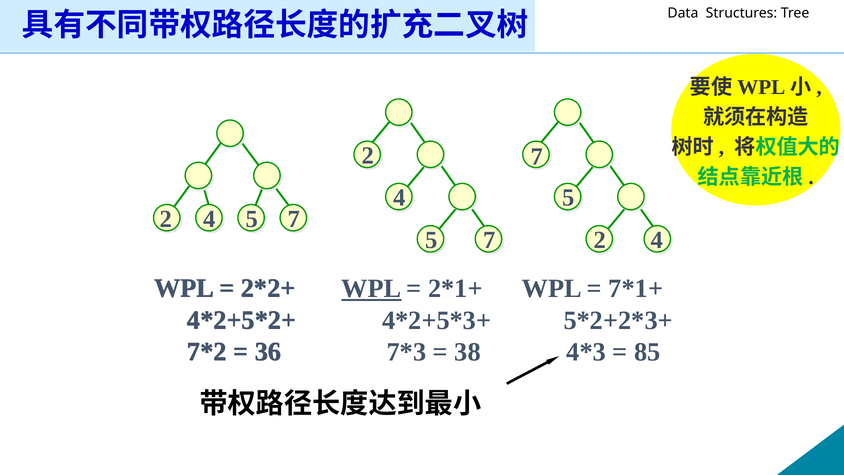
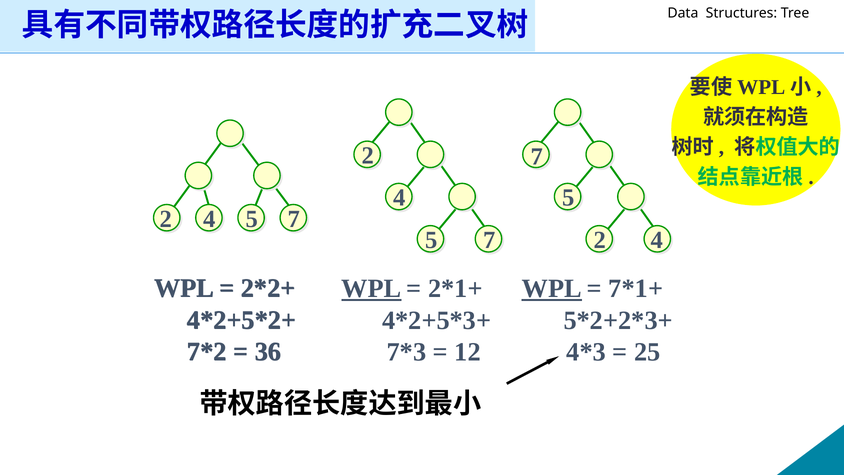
WPL underline: none -> present (552, 288)
38: 38 -> 12 (468, 352)
85: 85 -> 25 (647, 352)
